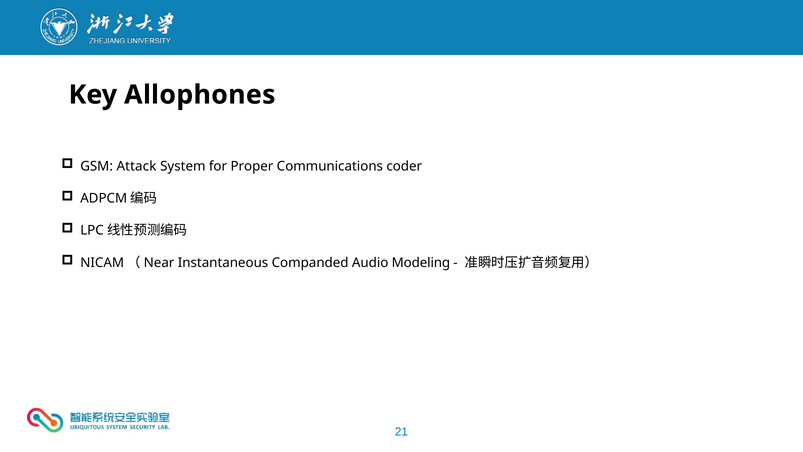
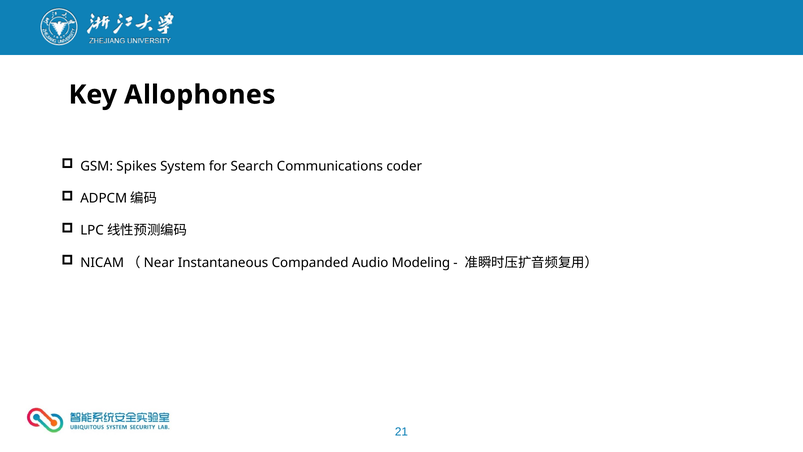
Attack: Attack -> Spikes (137, 166)
Proper: Proper -> Search (252, 166)
